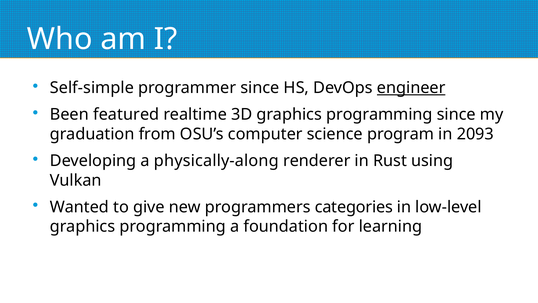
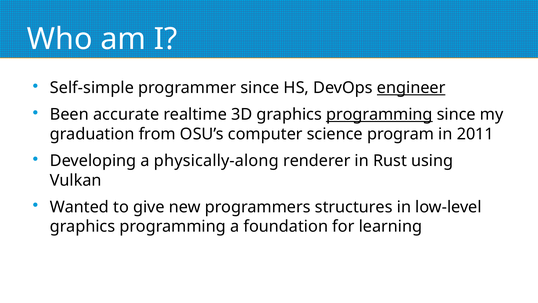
featured: featured -> accurate (126, 114)
programming underline: none -> present (379, 114)
2093: 2093 -> 2011 (475, 134)
categories: categories -> structures (354, 207)
